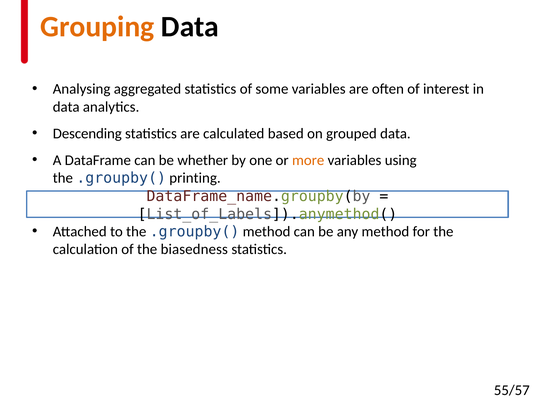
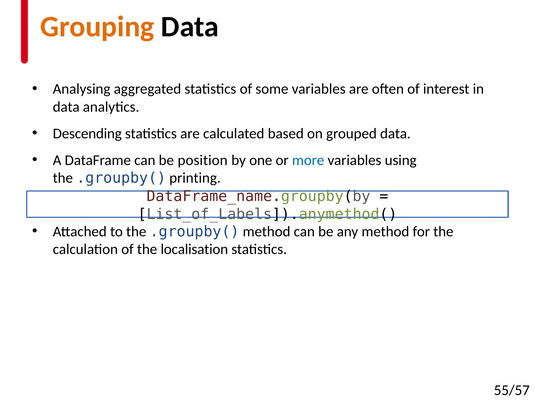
whether: whether -> position (203, 160)
more colour: orange -> blue (308, 160)
biasedness: biasedness -> localisation (194, 250)
